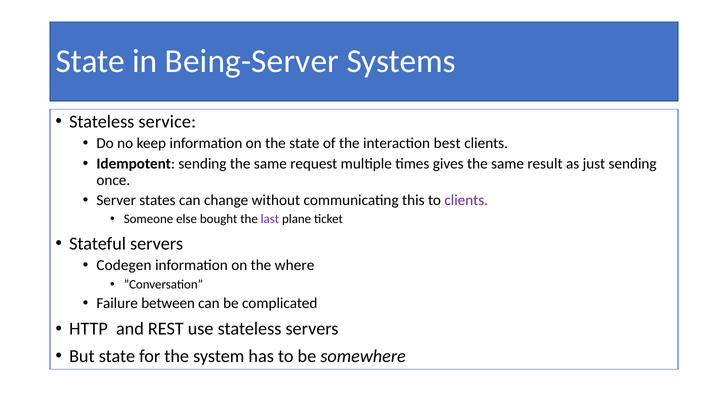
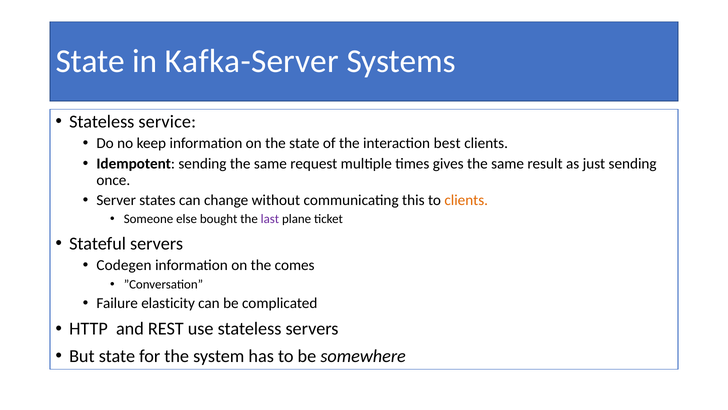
Being-Server: Being-Server -> Kafka-Server (252, 61)
clients colour: purple -> orange (466, 200)
where: where -> comes (295, 265)
between: between -> elasticity (168, 303)
